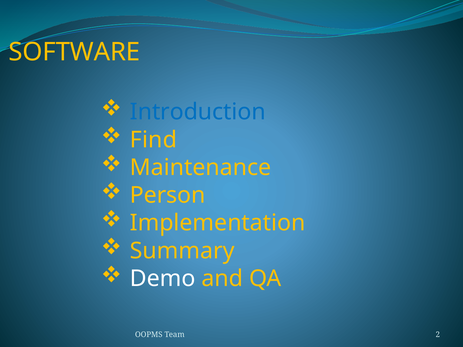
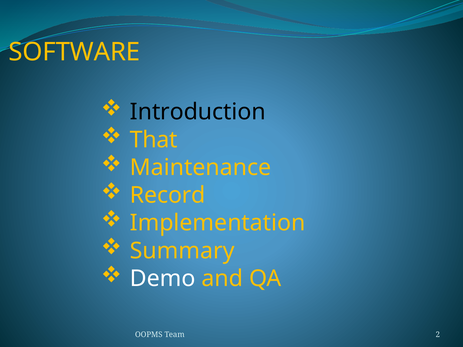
Introduction colour: blue -> black (198, 112)
Find: Find -> That (154, 140)
Person: Person -> Record (168, 195)
